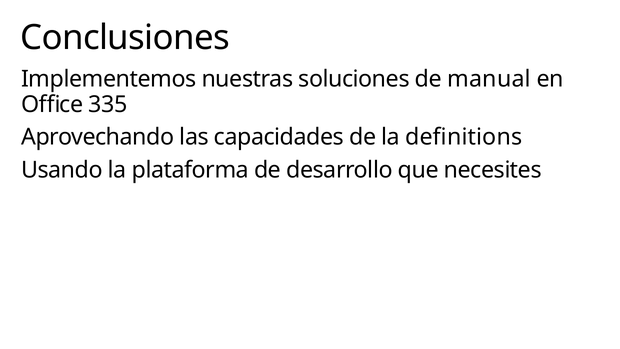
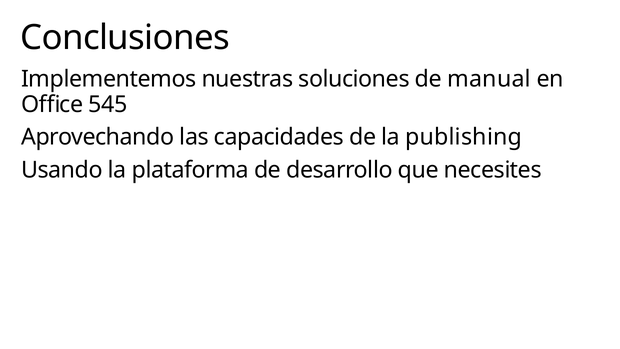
335: 335 -> 545 (108, 104)
definitions: definitions -> publishing (464, 137)
